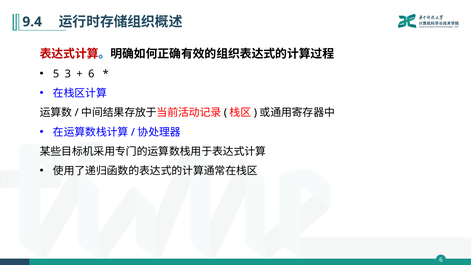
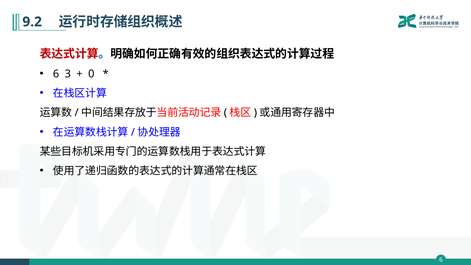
9.4: 9.4 -> 9.2 (32, 22)
5: 5 -> 6 (56, 74)
6: 6 -> 0 (91, 74)
